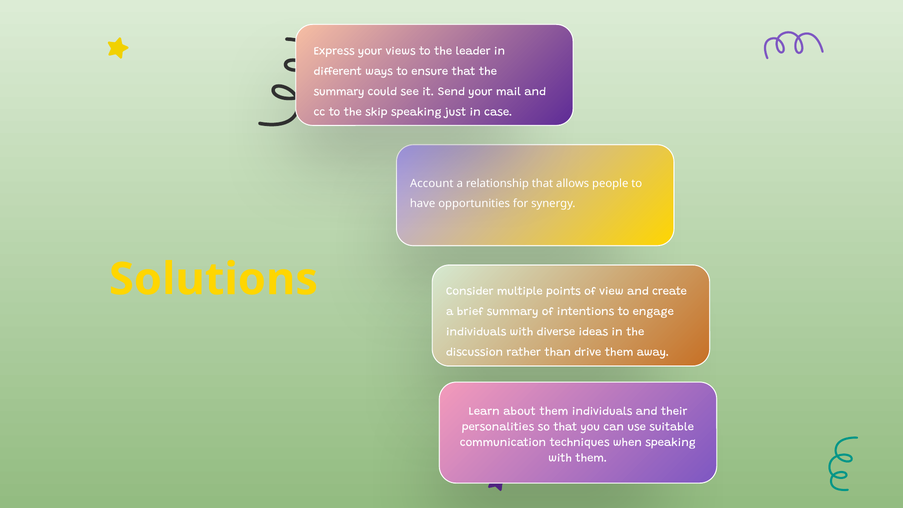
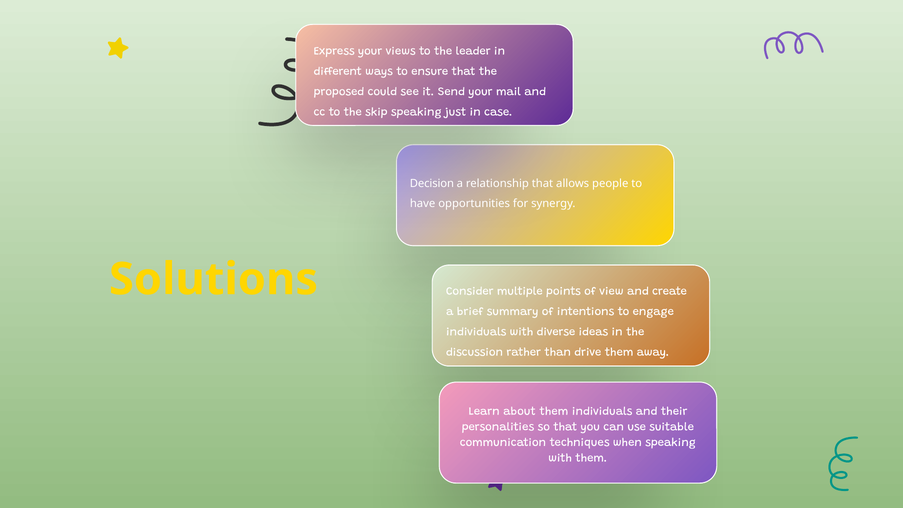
summary: summary -> proposed (339, 91)
Account: Account -> Decision (432, 183)
